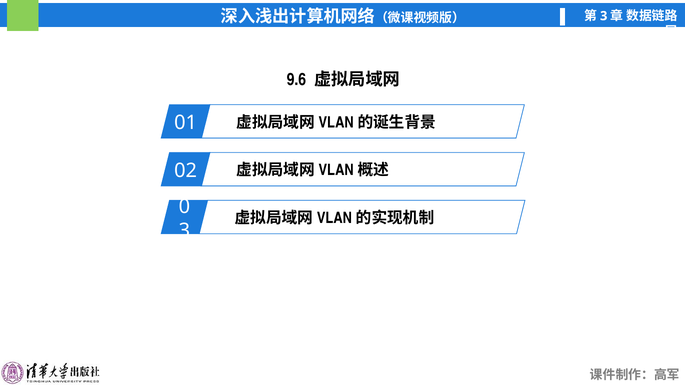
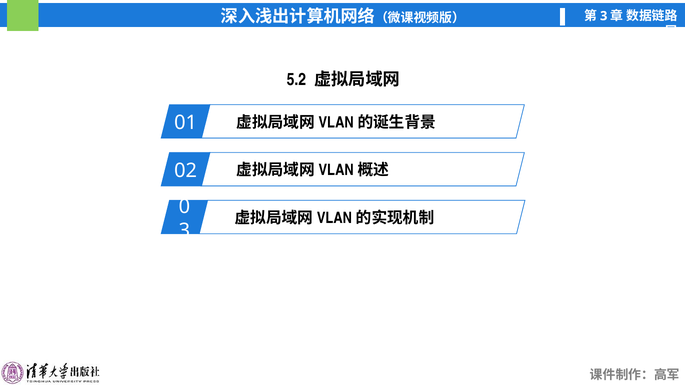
9.6: 9.6 -> 5.2 (296, 80)
